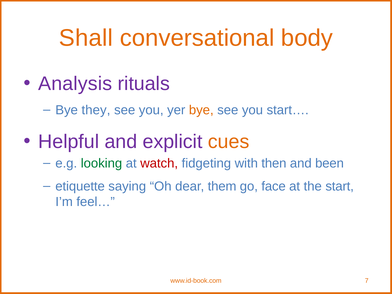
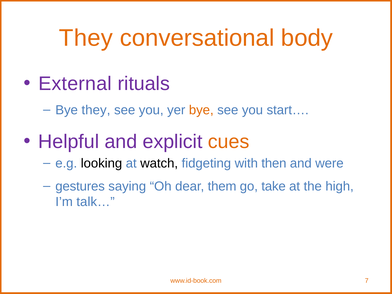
Shall: Shall -> They (86, 38)
Analysis: Analysis -> External (75, 84)
looking colour: green -> black (101, 163)
watch colour: red -> black (159, 163)
been: been -> were (329, 163)
etiquette: etiquette -> gestures (80, 186)
face: face -> take (274, 186)
start: start -> high (340, 186)
feel…: feel… -> talk… (96, 202)
